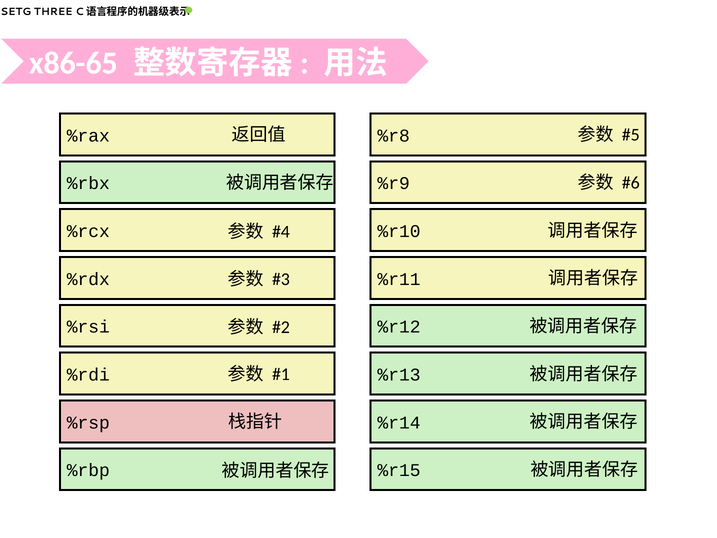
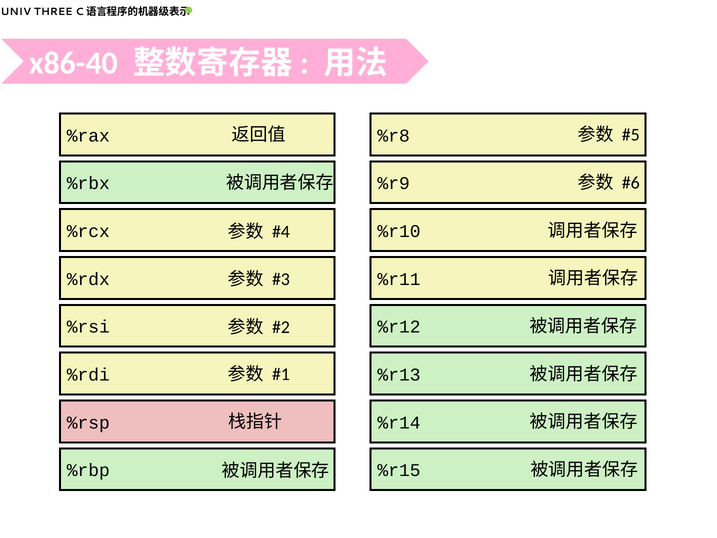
SETG: SETG -> UNIV (16, 12)
x86-65: x86-65 -> x86-40 (74, 63)
